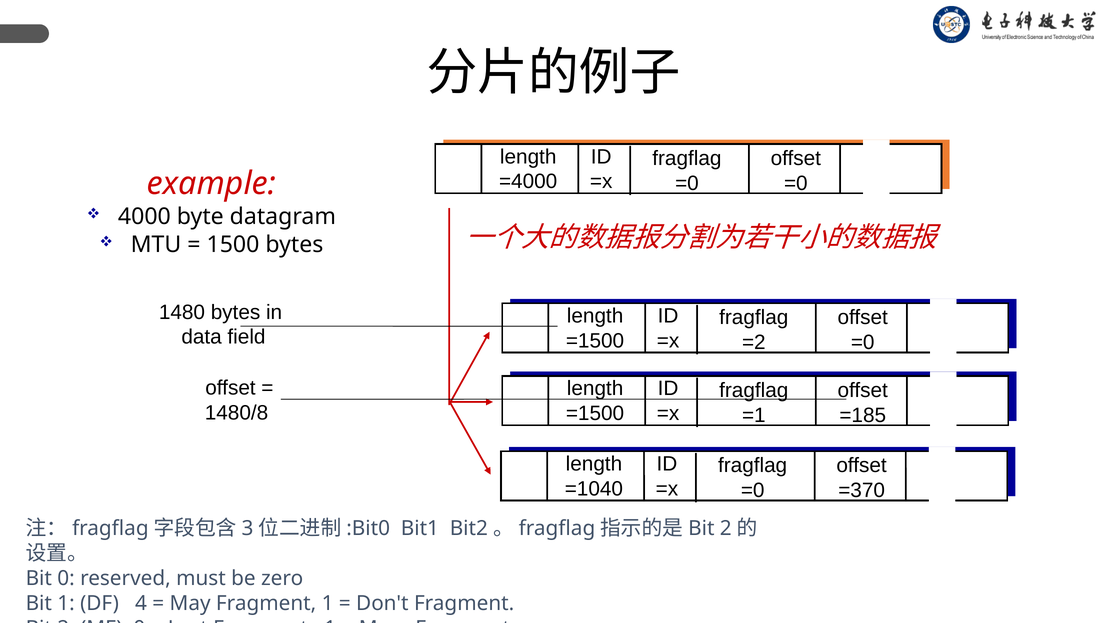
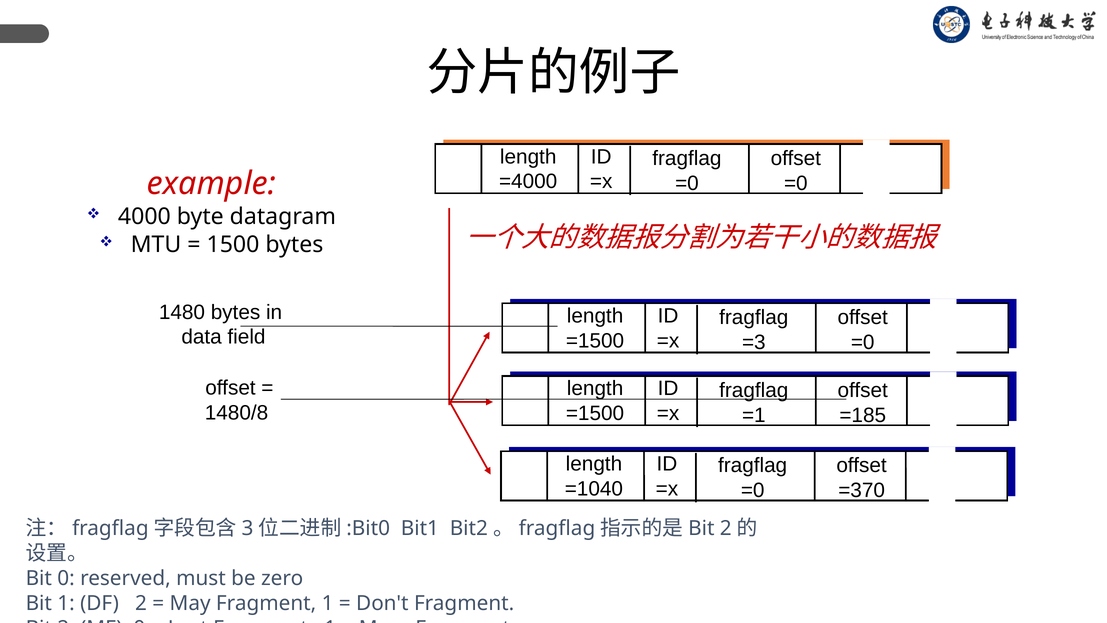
=2: =2 -> =3 (754, 342)
DF 4: 4 -> 2 (141, 603)
